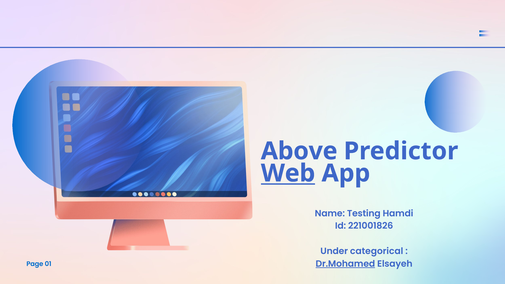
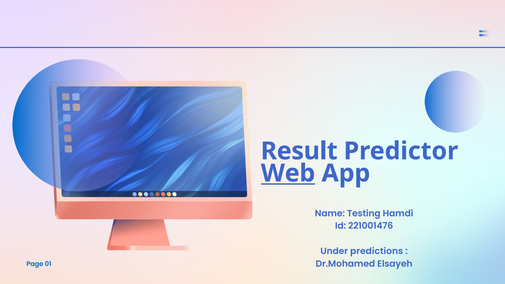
Above: Above -> Result (299, 151)
221001826: 221001826 -> 221001476 (371, 226)
categorical: categorical -> predictions (377, 251)
Dr.Mohamed underline: present -> none (345, 264)
